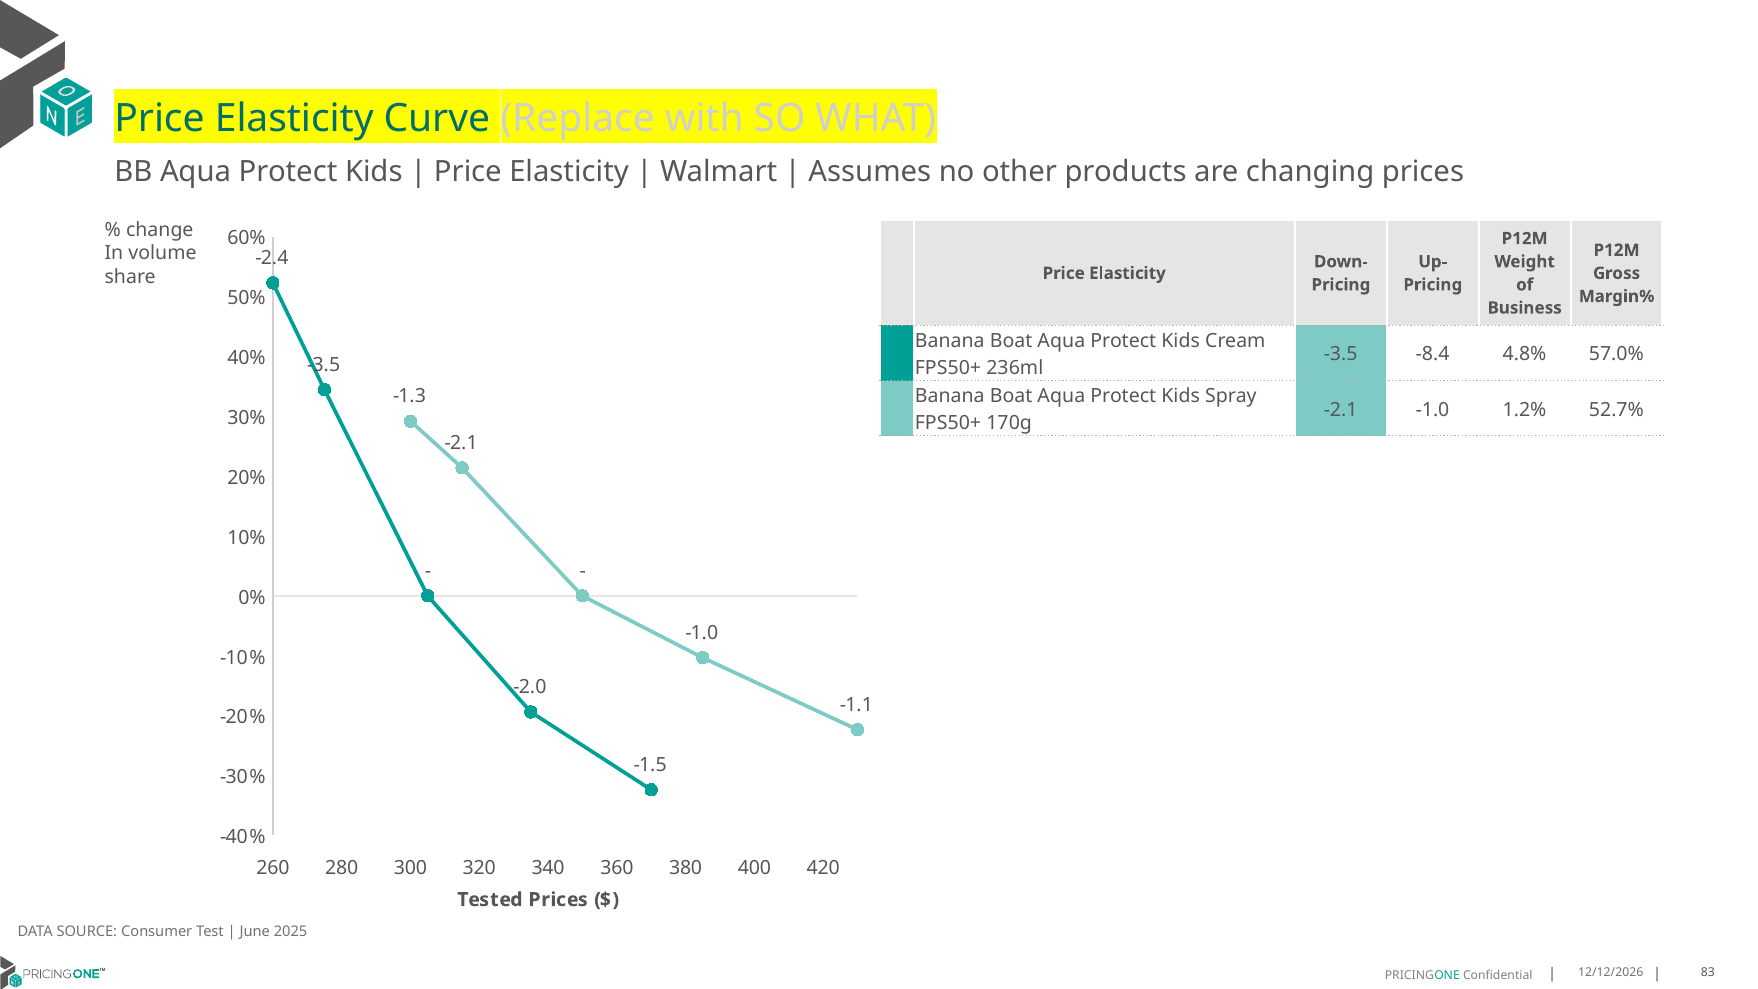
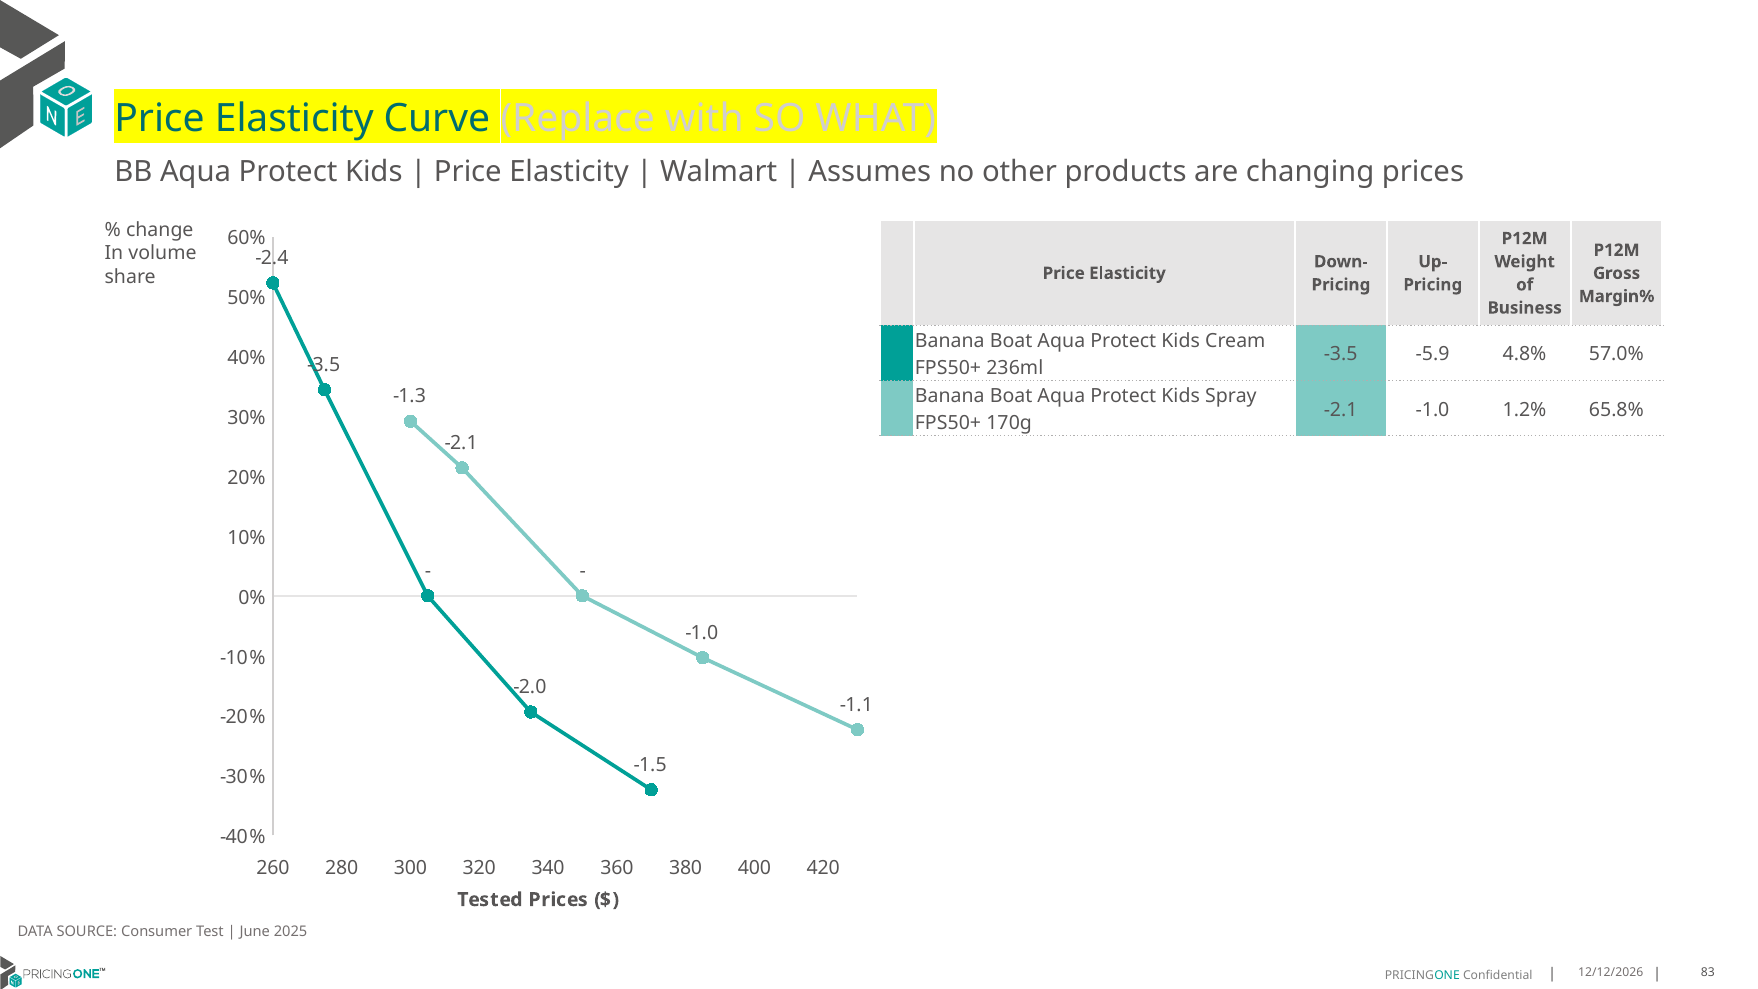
-8.4: -8.4 -> -5.9 (1433, 354)
52.7%: 52.7% -> 65.8% (1616, 410)
